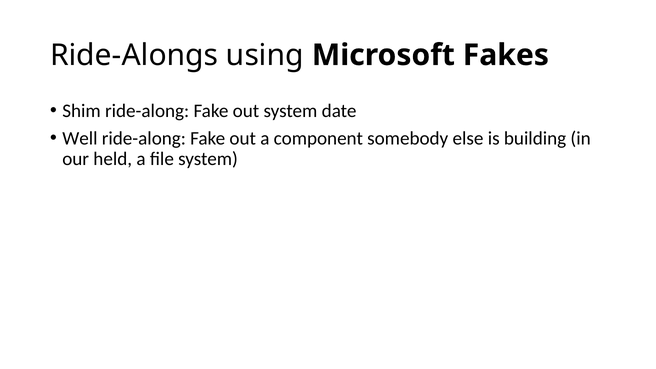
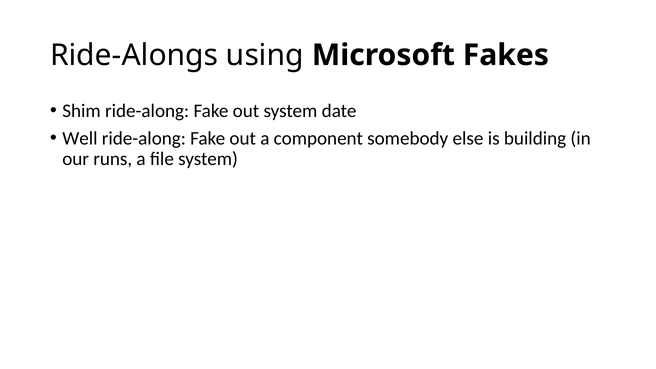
held: held -> runs (113, 159)
